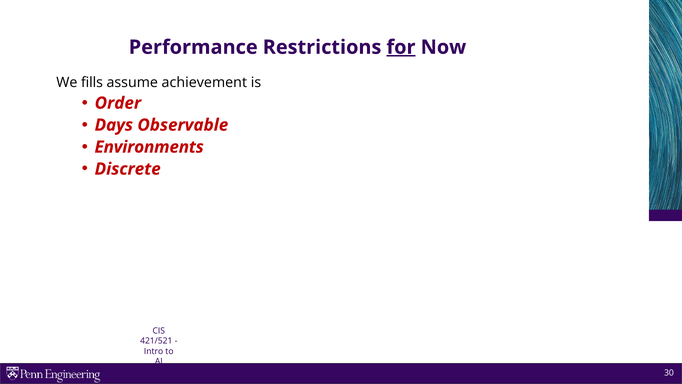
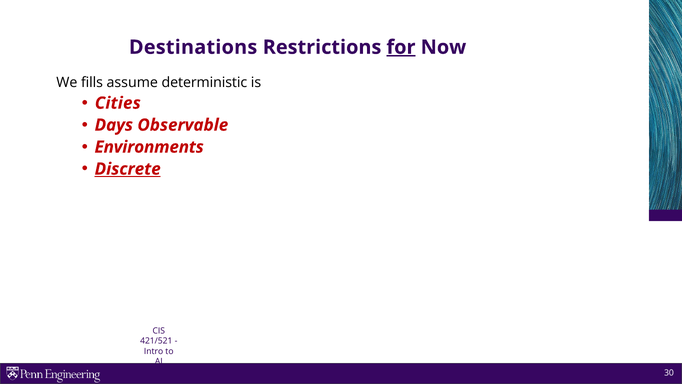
Performance: Performance -> Destinations (193, 47)
achievement: achievement -> deterministic (204, 83)
Order: Order -> Cities (118, 103)
Discrete underline: none -> present (128, 169)
